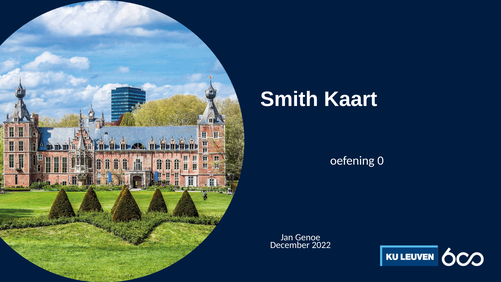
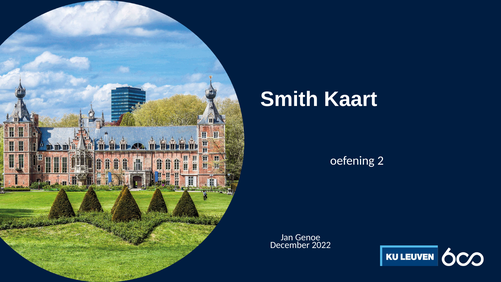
0: 0 -> 2 (381, 161)
